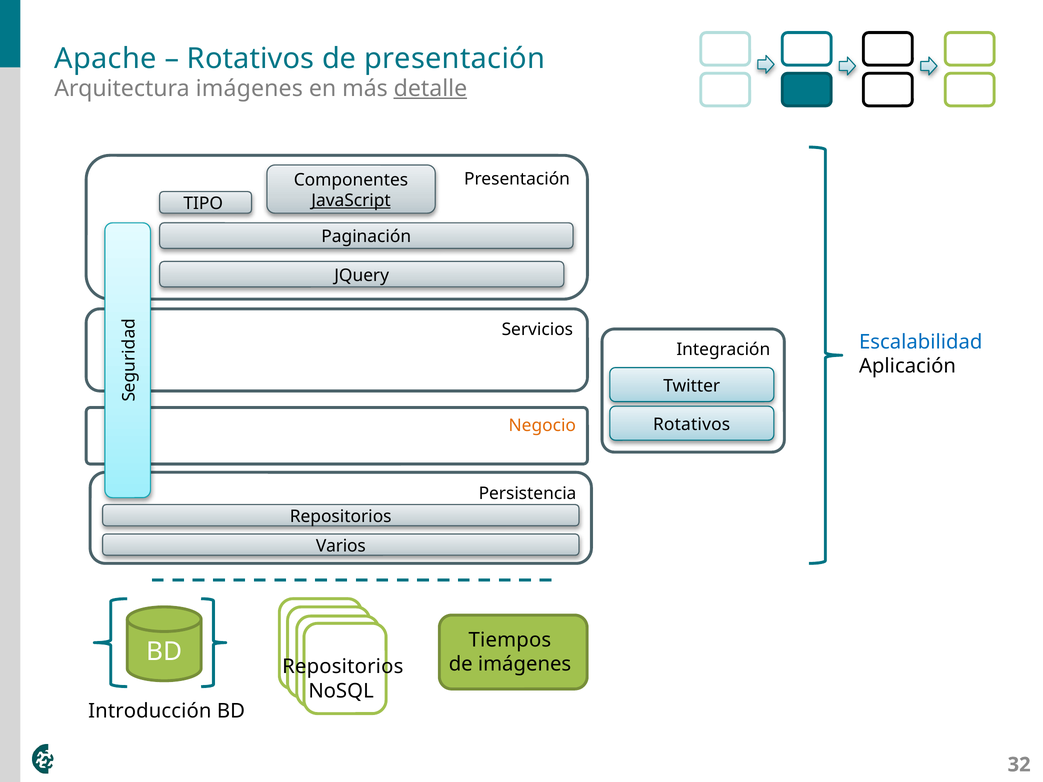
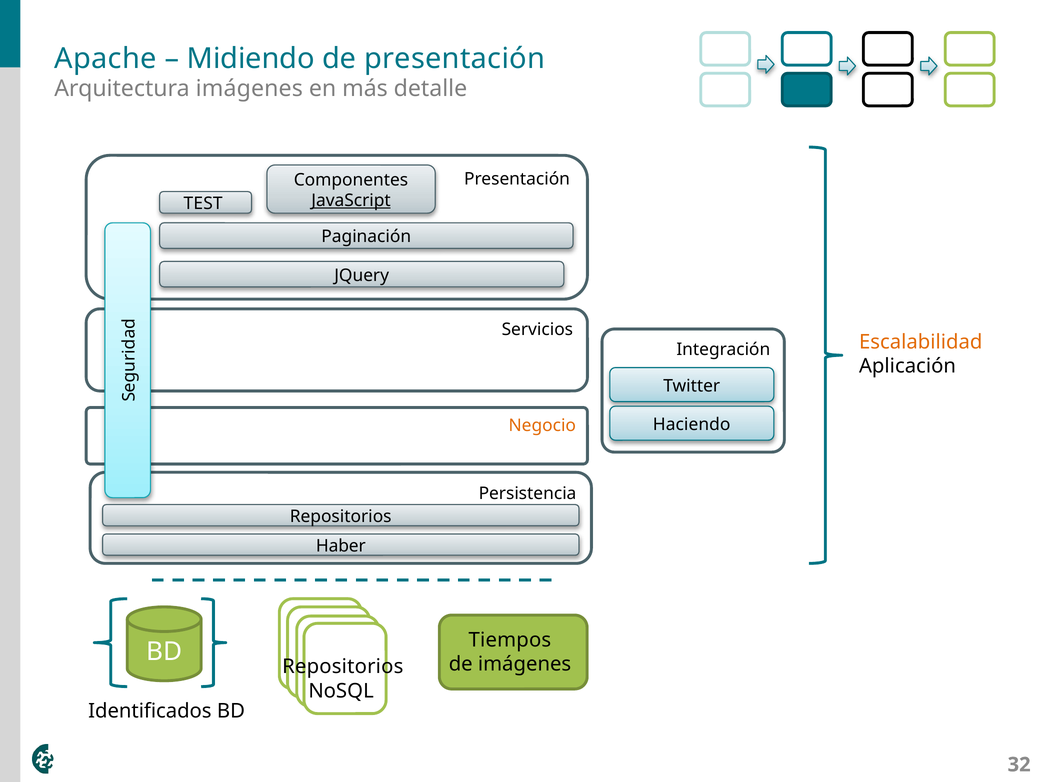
Rotativos: Rotativos -> Midiendo (251, 59)
detalle underline: present -> none (430, 88)
TIPO: TIPO -> TEST (203, 204)
Escalabilidad colour: blue -> orange (921, 342)
Rotativos: Rotativos -> Haciendo (692, 425)
Varios: Varios -> Haber (341, 546)
Introducción: Introducción -> Identificados (150, 711)
